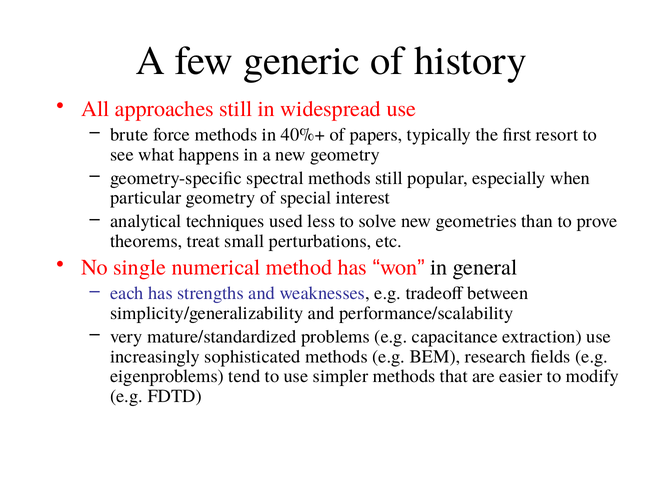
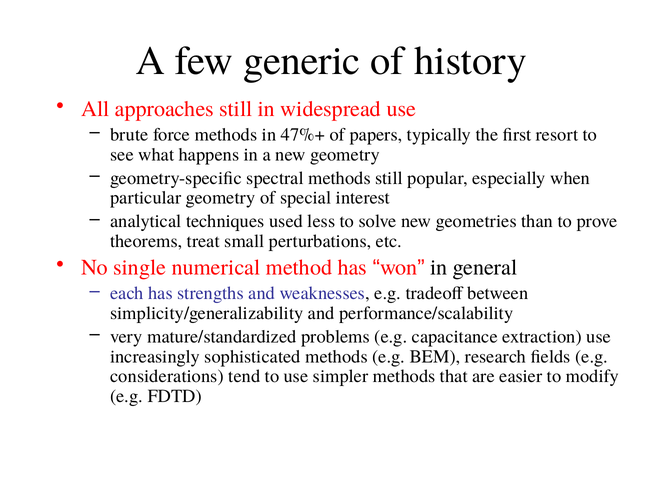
40%+: 40%+ -> 47%+ (303, 135)
eigenproblems: eigenproblems -> considerations (167, 377)
